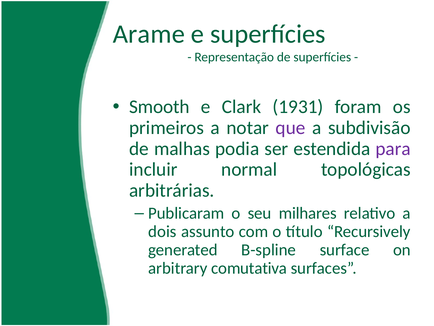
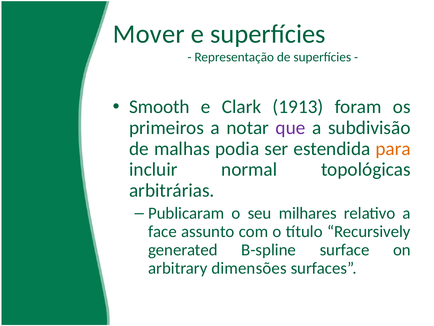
Arame: Arame -> Mover (149, 34)
1931: 1931 -> 1913 (298, 107)
para colour: purple -> orange (393, 148)
dois: dois -> face (162, 231)
comutativa: comutativa -> dimensões (249, 268)
